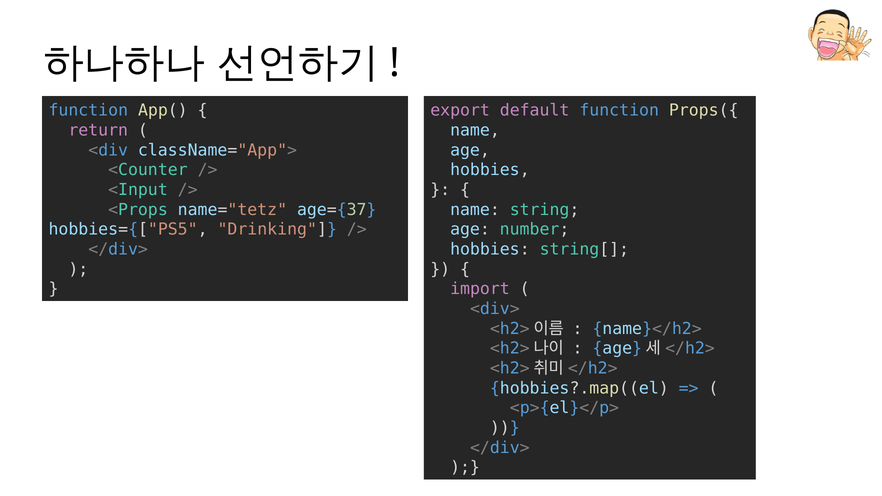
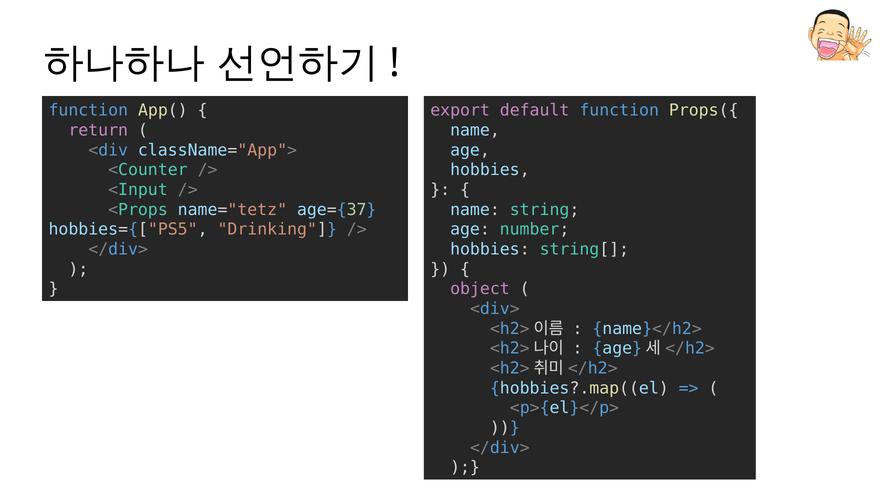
import: import -> object (480, 289)
